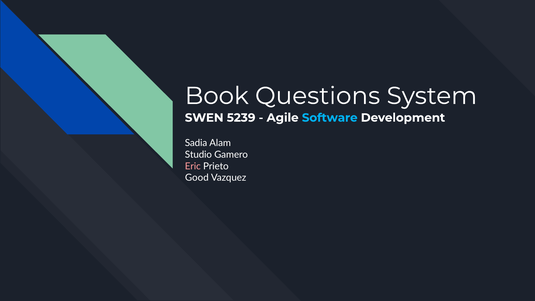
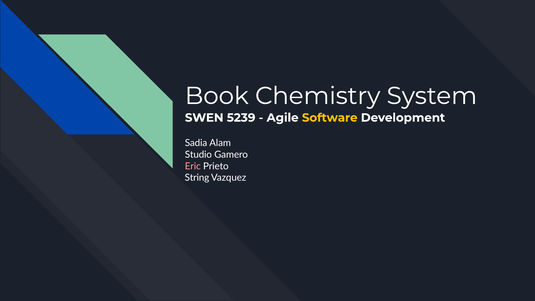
Questions: Questions -> Chemistry (318, 96)
Software colour: light blue -> yellow (330, 118)
Good: Good -> String (197, 178)
